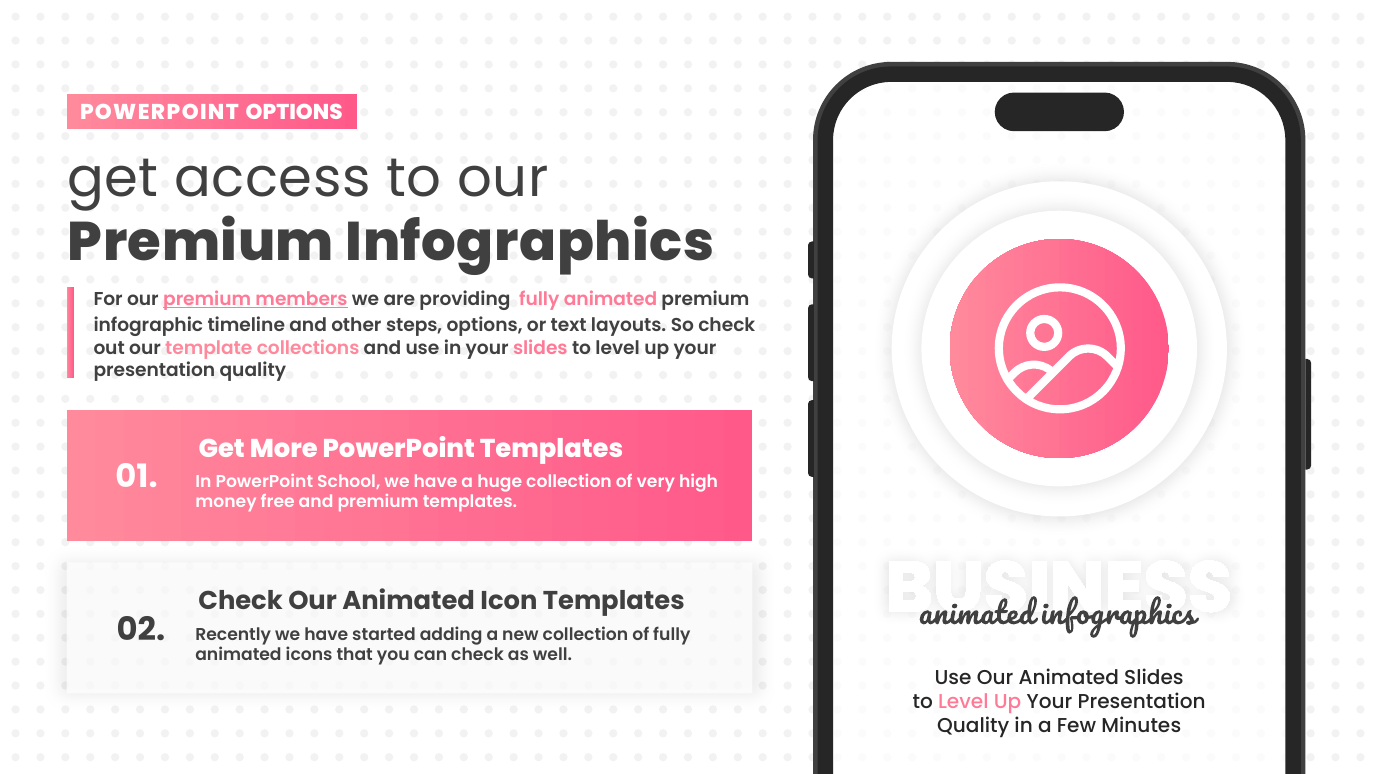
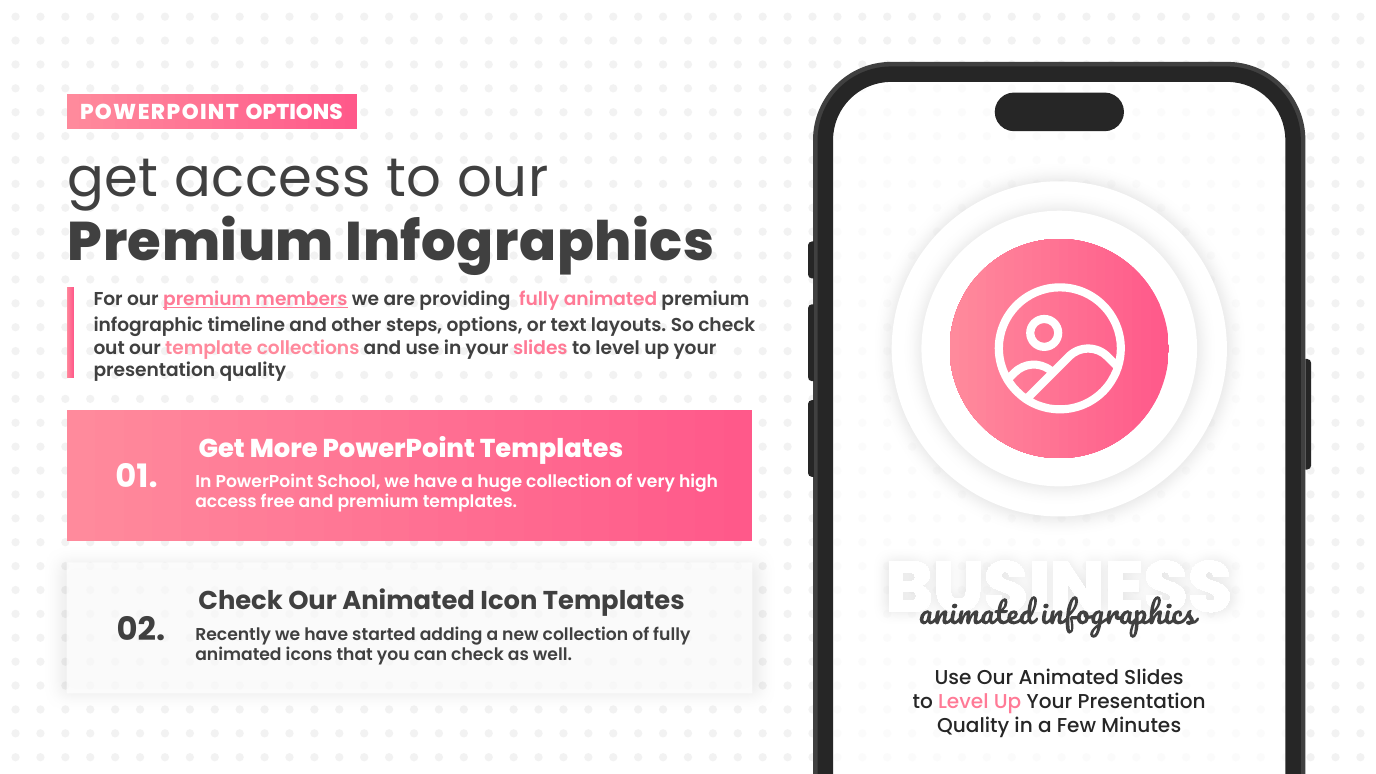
money: money -> access (226, 502)
